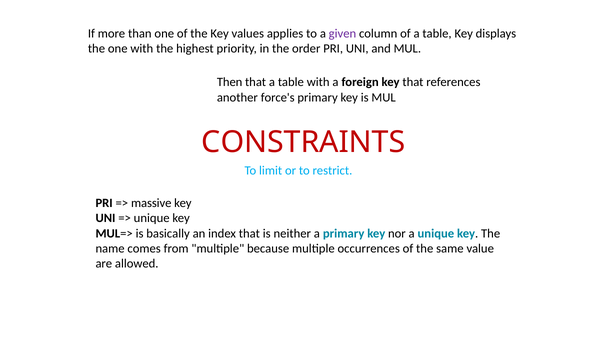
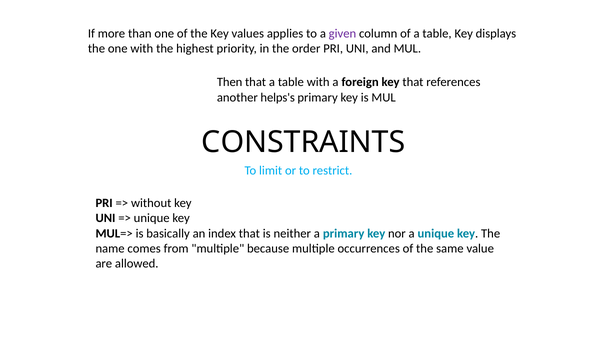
force's: force's -> helps's (278, 97)
CONSTRAINTS colour: red -> black (303, 142)
massive: massive -> without (151, 203)
